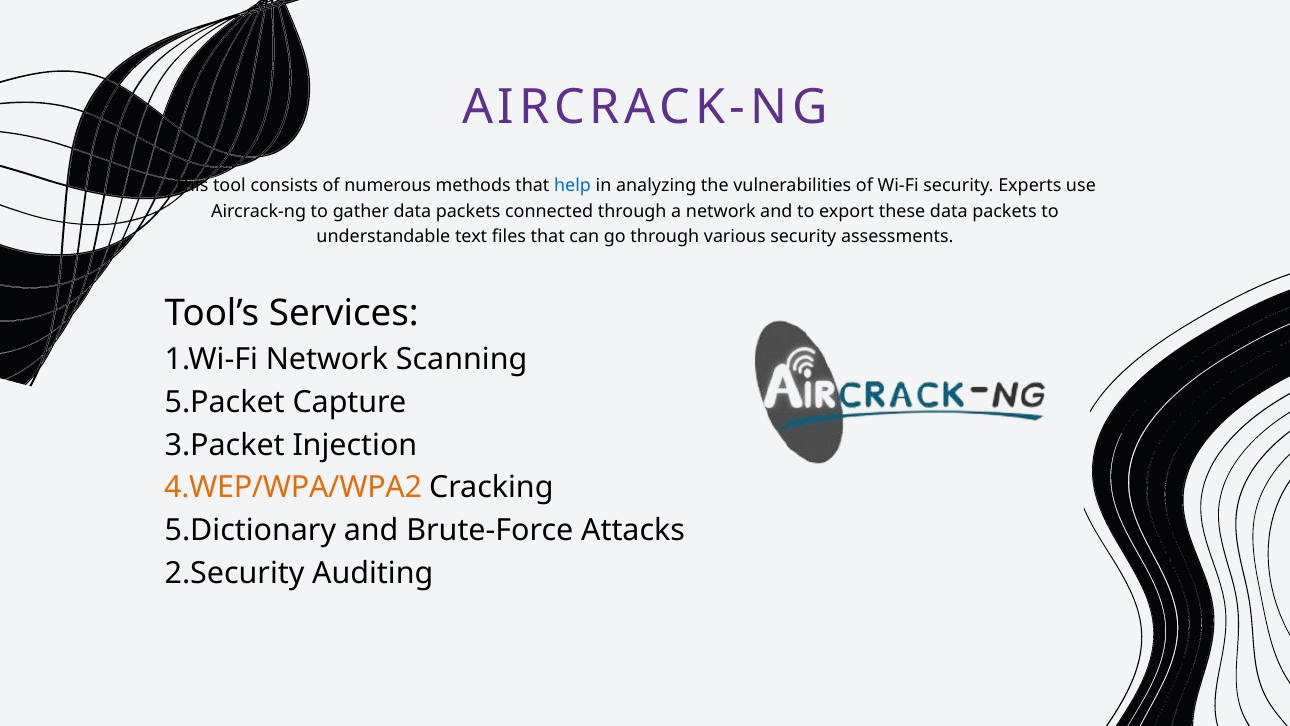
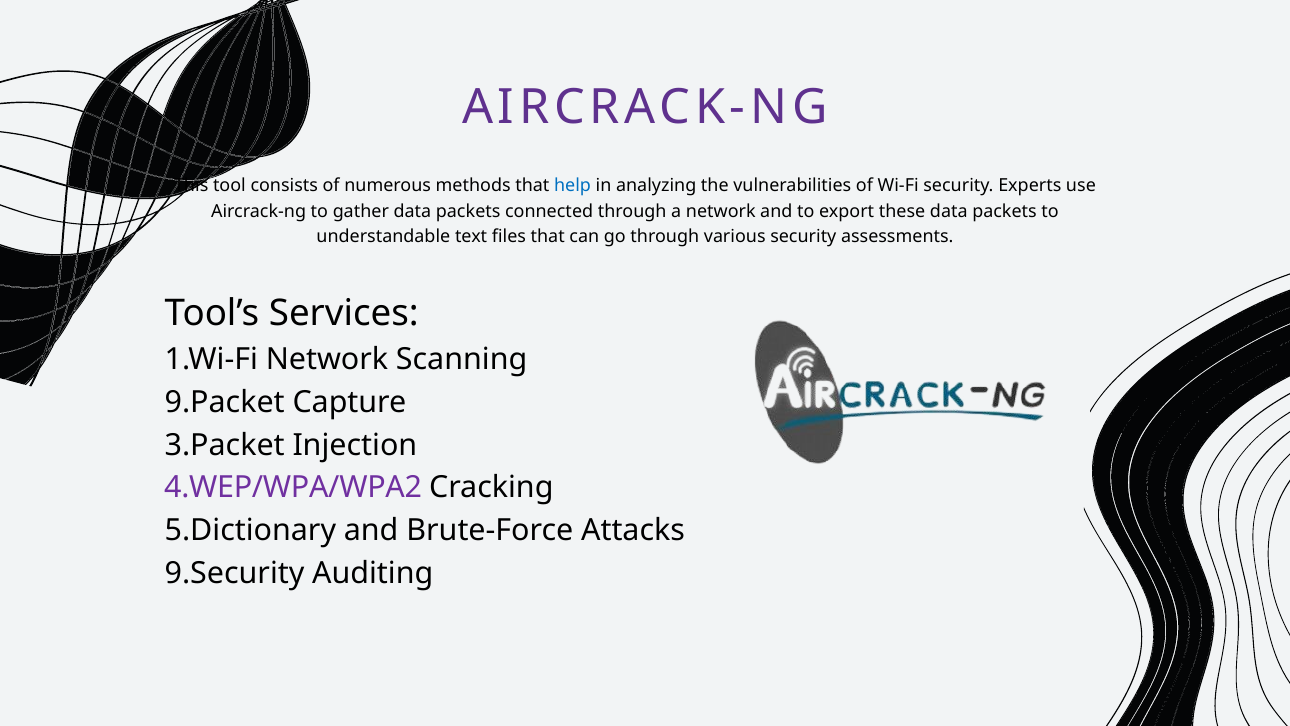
5.Packet: 5.Packet -> 9.Packet (225, 402)
4.WEP/WPA/WPA2 colour: orange -> purple (293, 488)
2.Security: 2.Security -> 9.Security (235, 573)
